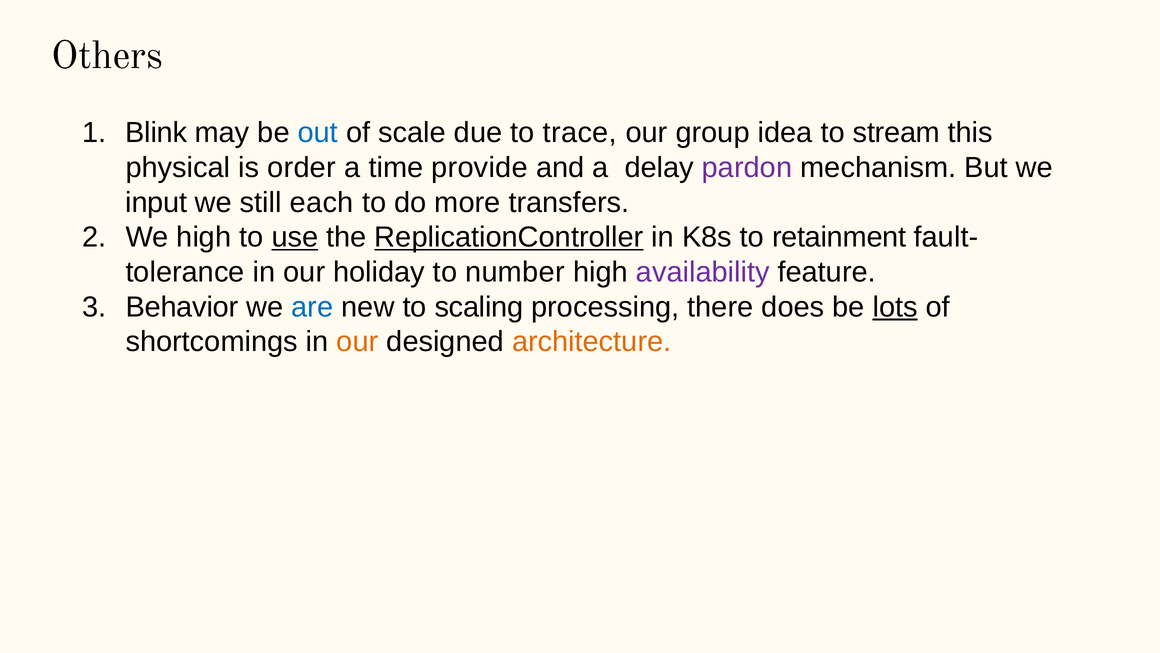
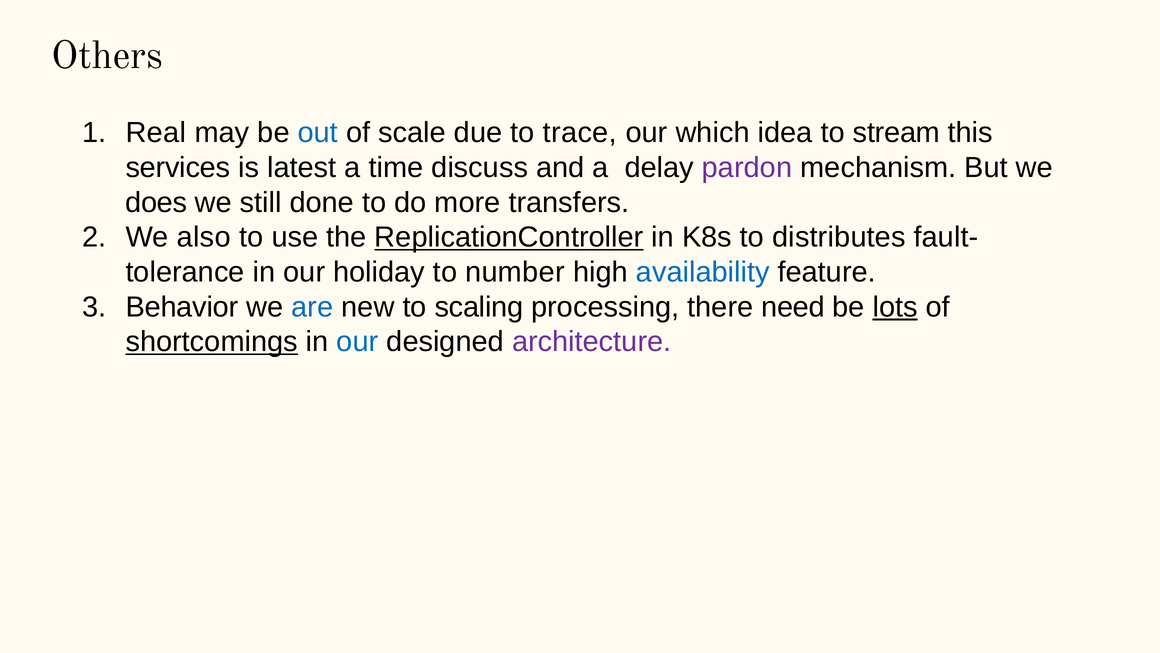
Blink: Blink -> Real (156, 133)
group: group -> which (713, 133)
physical: physical -> services (178, 168)
order: order -> latest (302, 168)
provide: provide -> discuss (480, 168)
input: input -> does (156, 202)
each: each -> done (322, 202)
We high: high -> also (204, 237)
use underline: present -> none (295, 237)
retainment: retainment -> distributes (839, 237)
availability colour: purple -> blue (703, 272)
does: does -> need (793, 307)
shortcomings underline: none -> present (212, 342)
our colour: orange -> blue (357, 342)
architecture colour: orange -> purple (592, 342)
